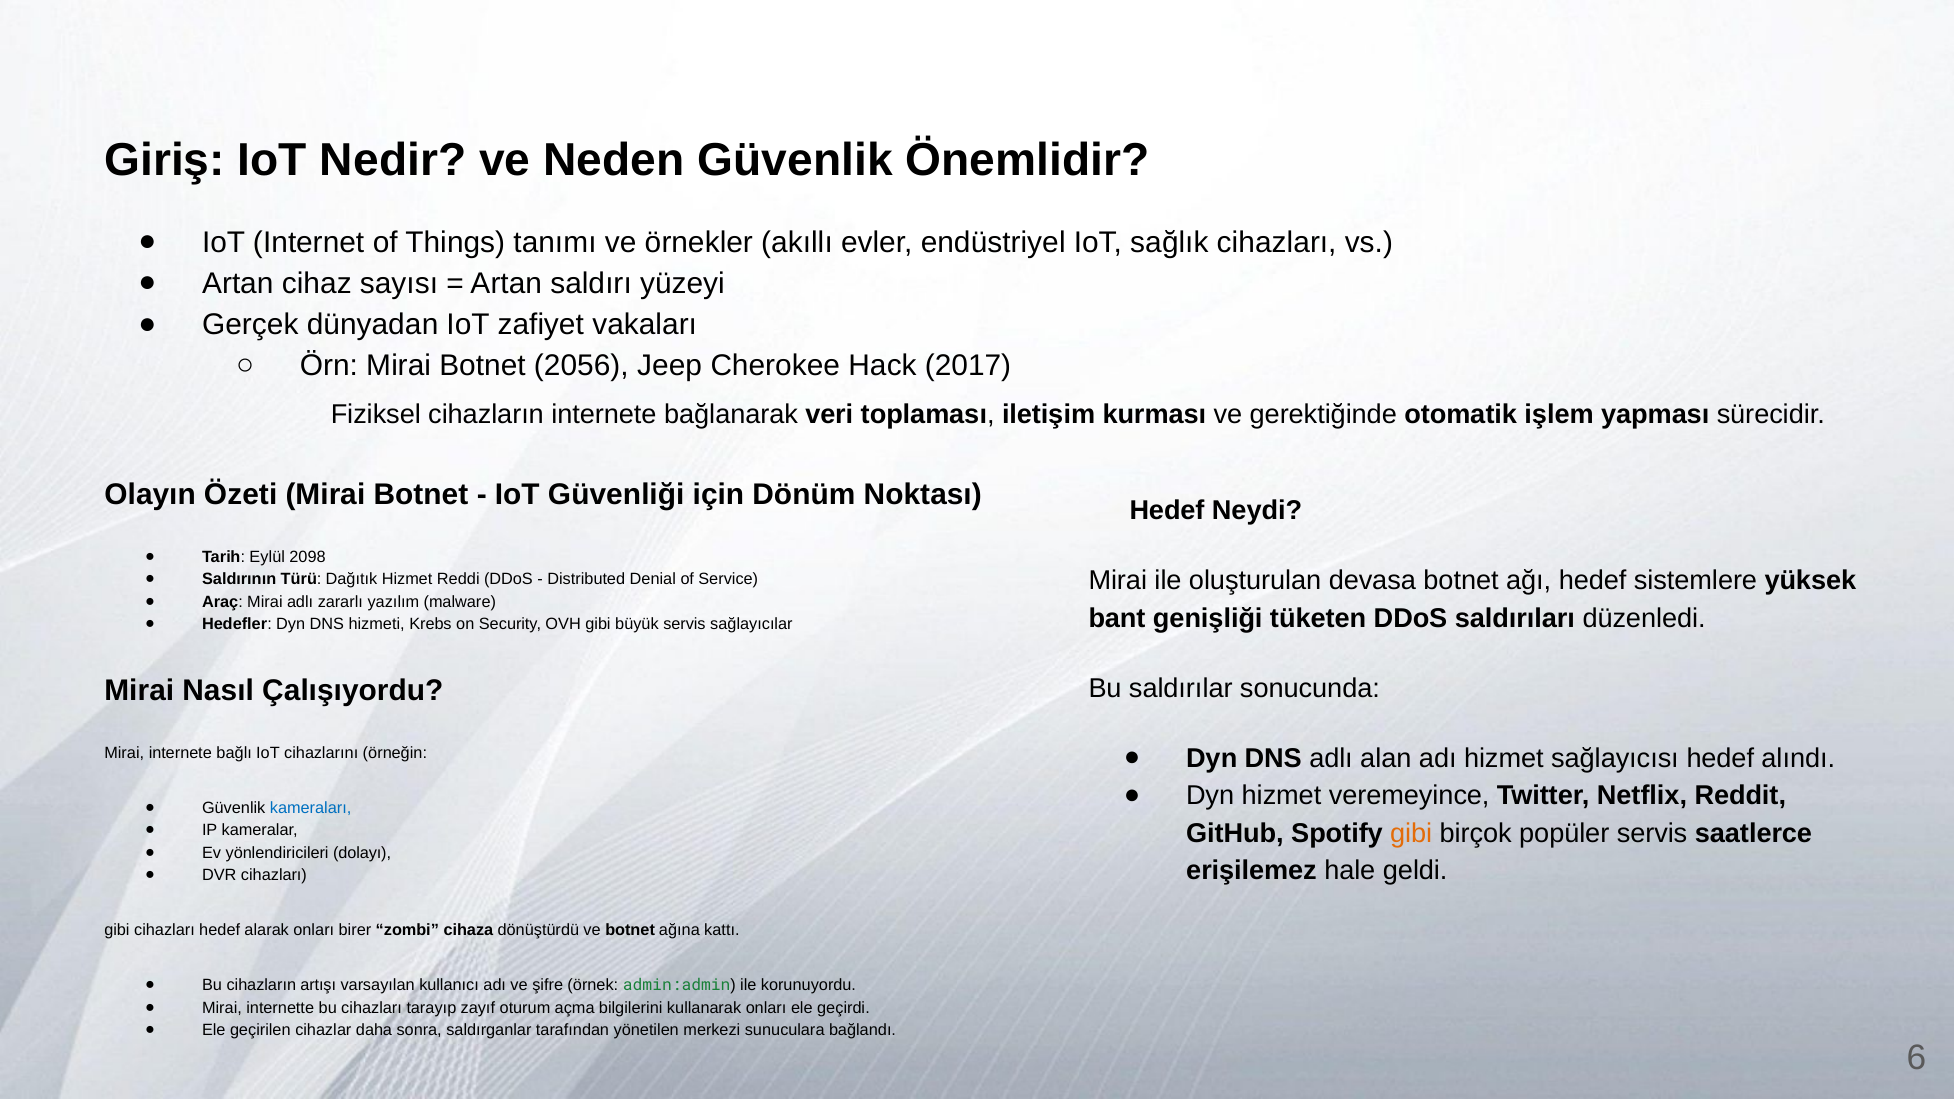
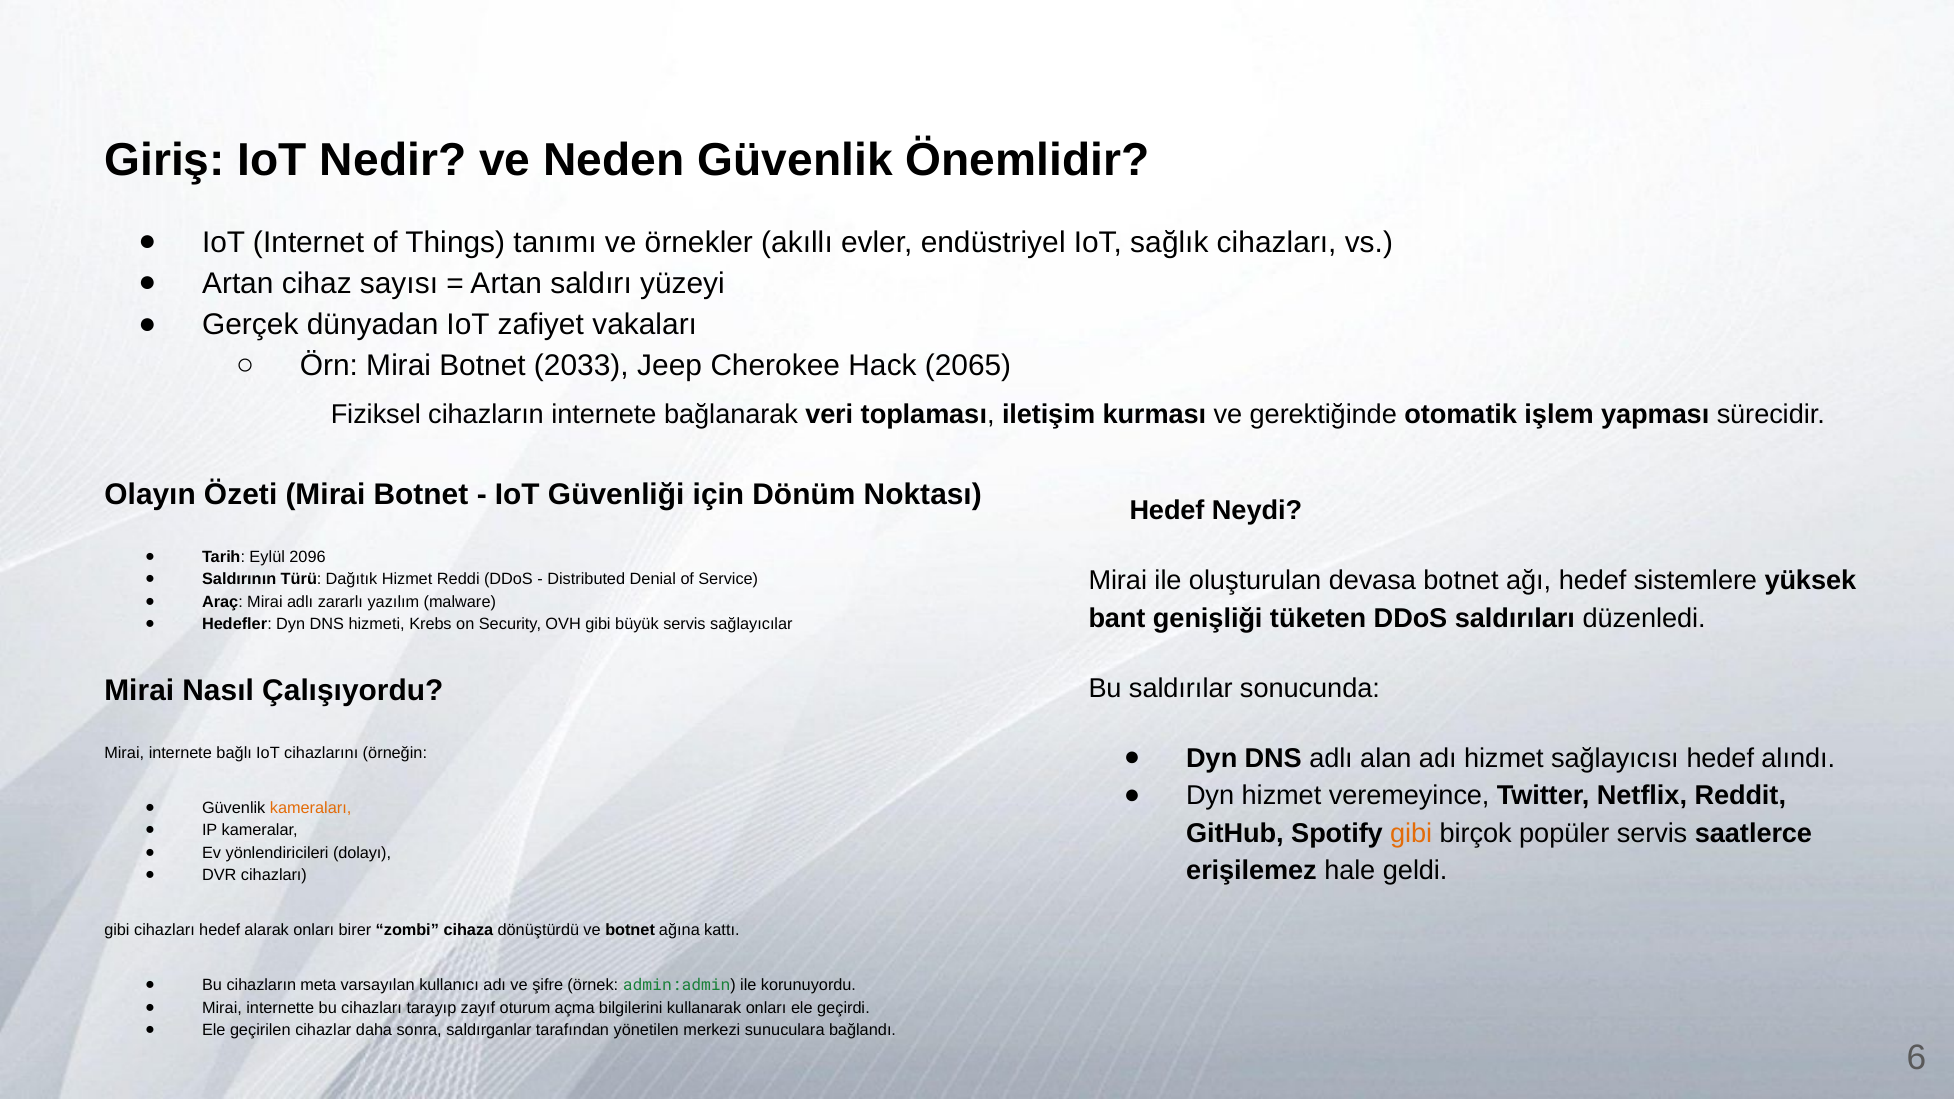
2056: 2056 -> 2033 (581, 366)
2017: 2017 -> 2065 (968, 366)
2098: 2098 -> 2096 (308, 557)
kameraları colour: blue -> orange (311, 808)
artışı: artışı -> meta (318, 986)
